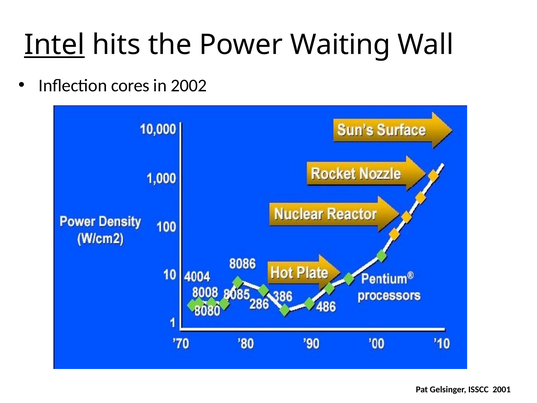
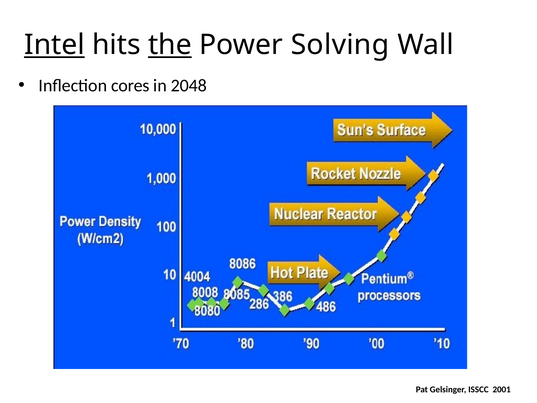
the underline: none -> present (170, 45)
Waiting: Waiting -> Solving (340, 45)
2002: 2002 -> 2048 (189, 85)
